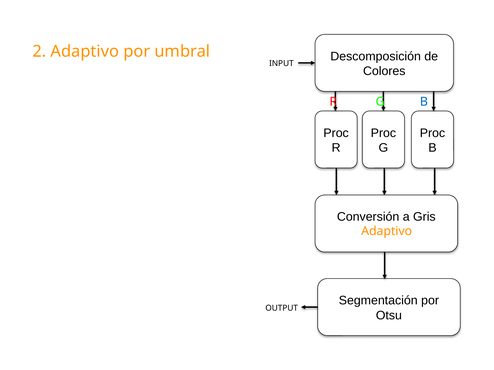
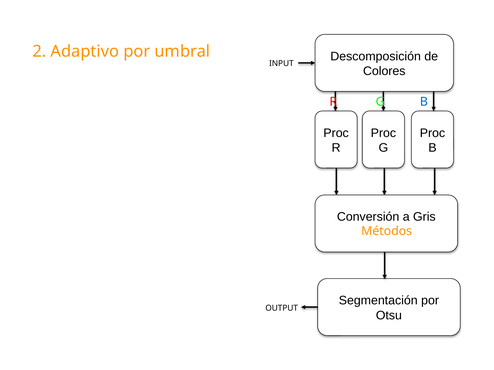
Adaptivo: Adaptivo -> Métodos (387, 231)
